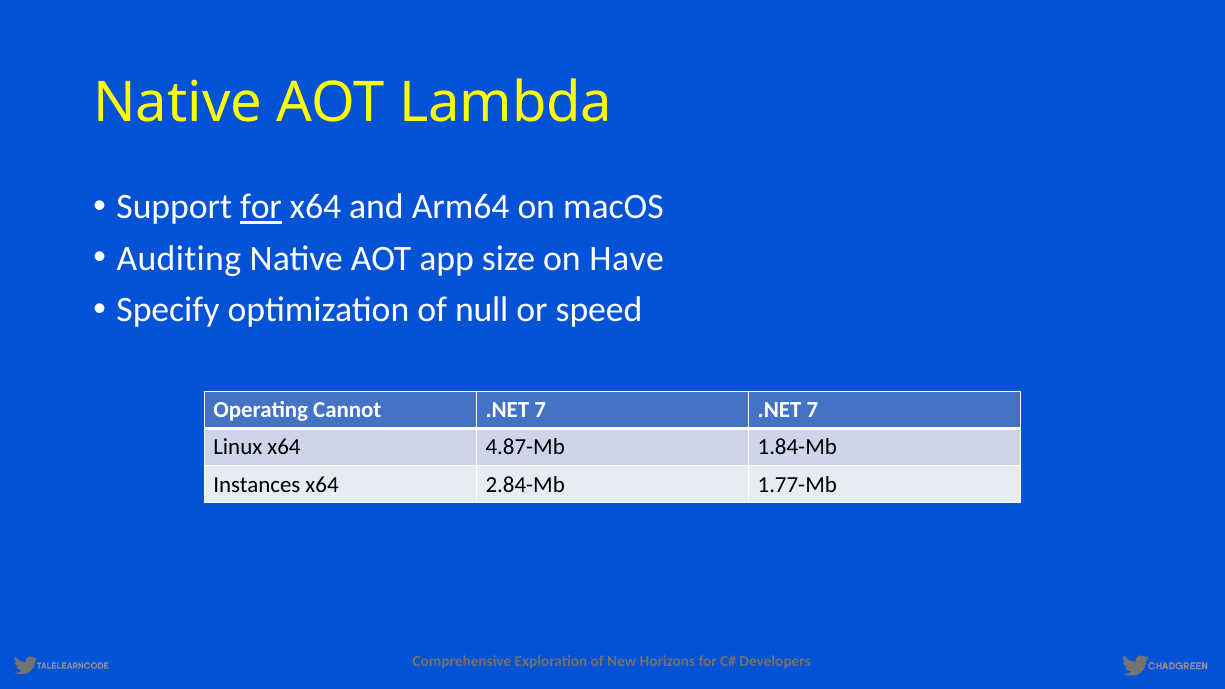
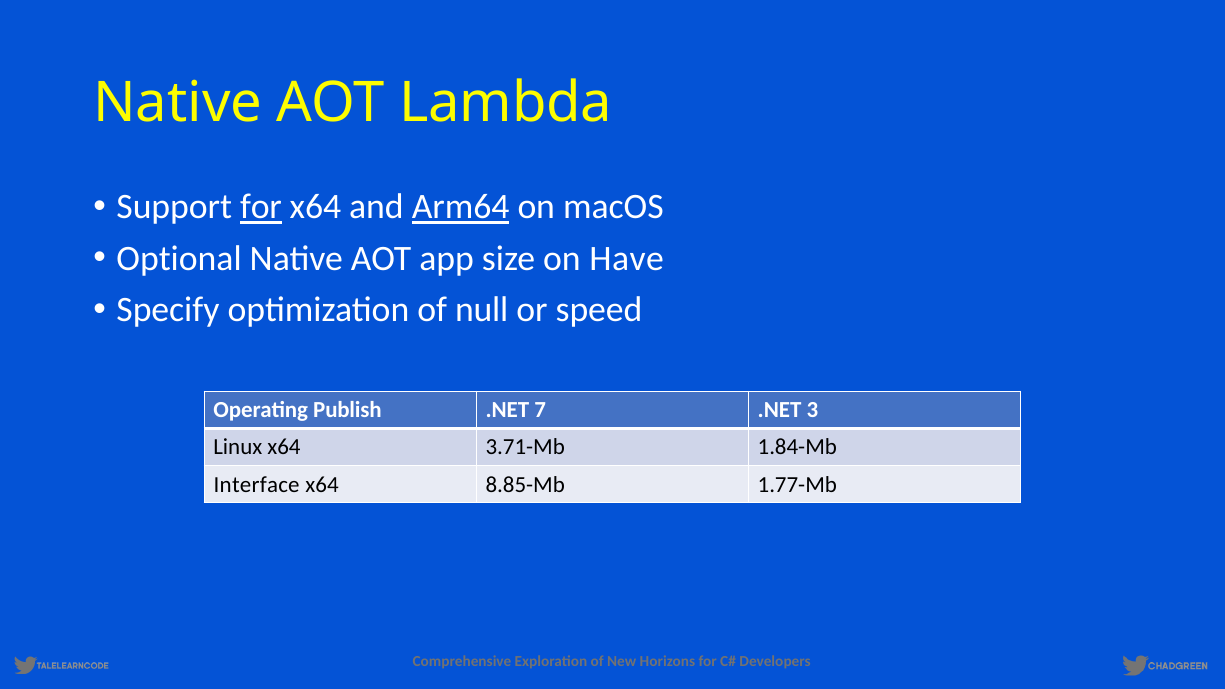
Arm64 underline: none -> present (461, 207)
Auditing: Auditing -> Optional (179, 258)
Cannot: Cannot -> Publish (347, 410)
7 .NET 7: 7 -> 3 (812, 410)
4.87-Mb: 4.87-Mb -> 3.71-Mb (525, 447)
Instances: Instances -> Interface (257, 485)
2.84-Mb: 2.84-Mb -> 8.85-Mb (525, 485)
